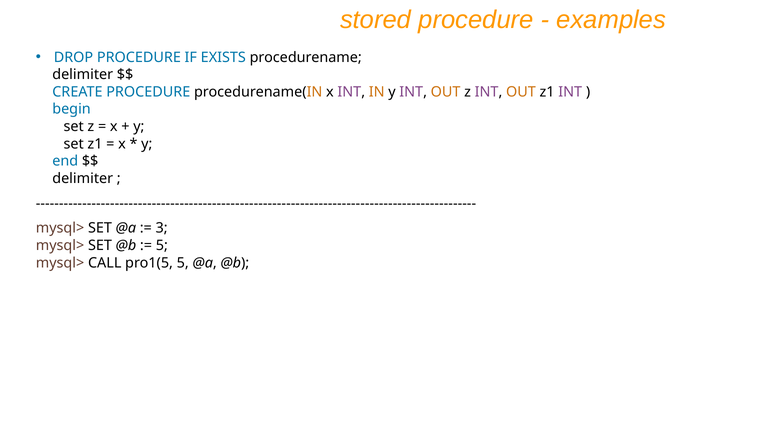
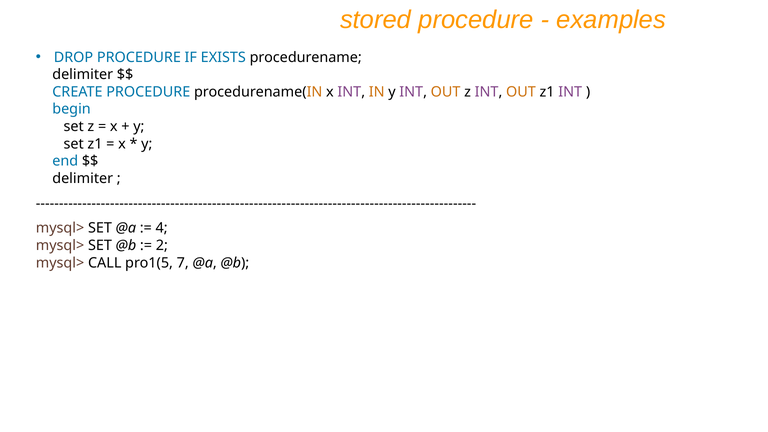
3: 3 -> 4 (162, 228)
5: 5 -> 2 (162, 245)
pro1(5 5: 5 -> 7 (183, 263)
